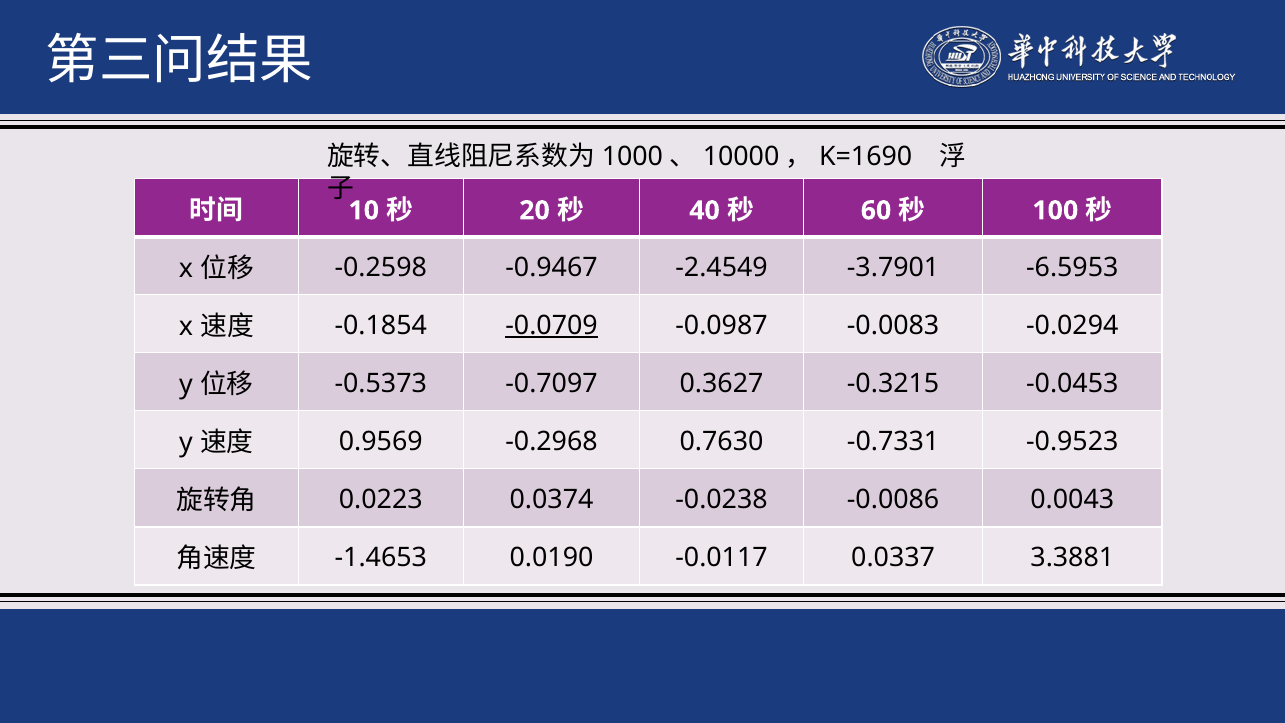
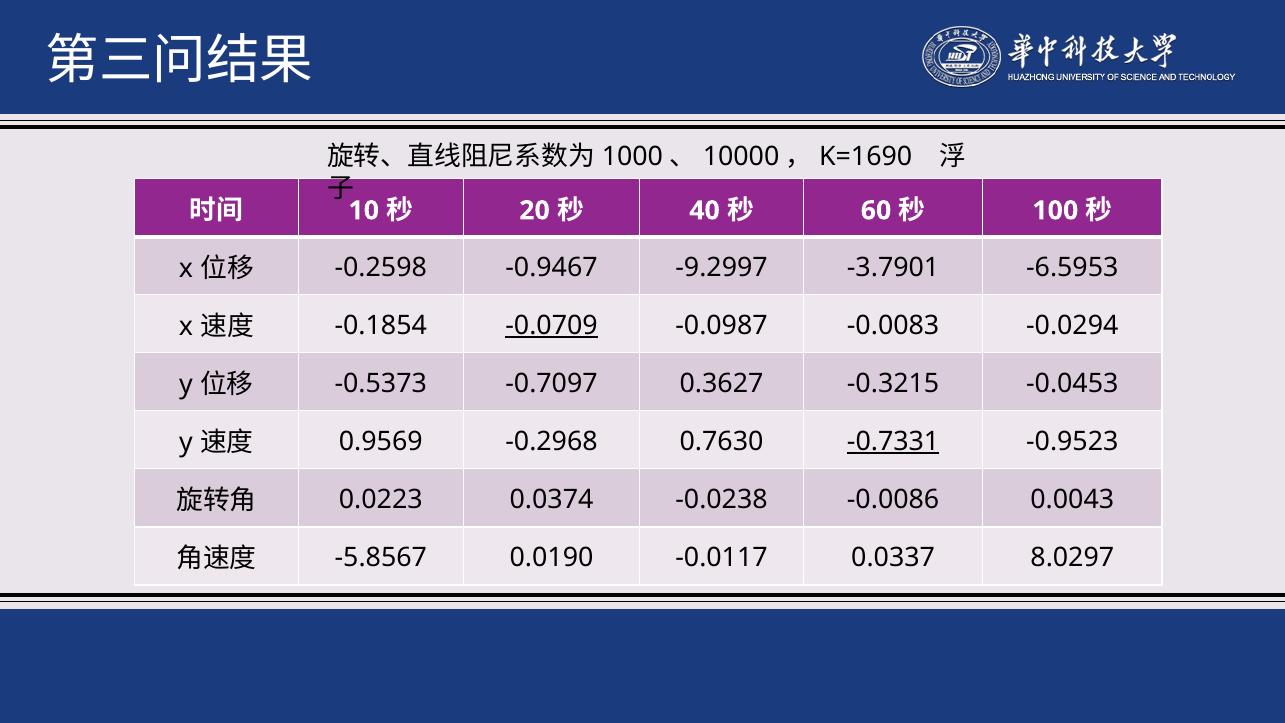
-2.4549: -2.4549 -> -9.2997 (722, 267)
-0.7331 underline: none -> present (893, 441)
-1.4653: -1.4653 -> -5.8567 (381, 557)
3.3881: 3.3881 -> 8.0297 (1072, 557)
